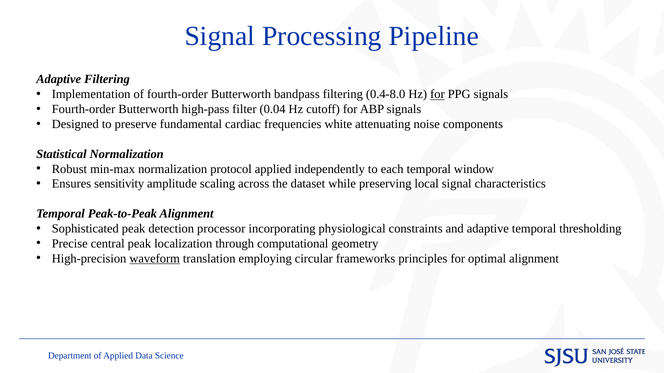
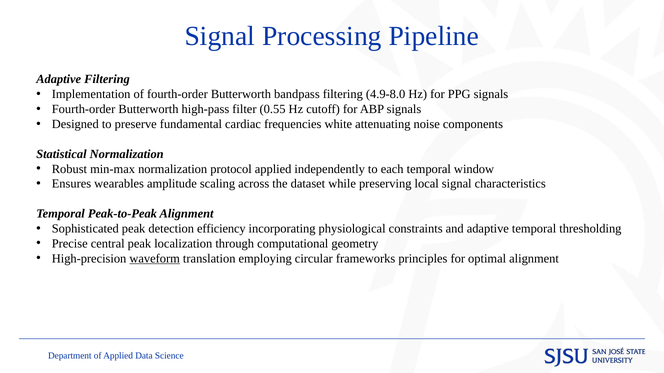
0.4-8.0: 0.4-8.0 -> 4.9-8.0 (386, 94)
for underline: present -> none (437, 94)
0.04: 0.04 -> 0.55 (273, 109)
sensitivity: sensitivity -> wearables (119, 184)
processor: processor -> efficiency (221, 229)
